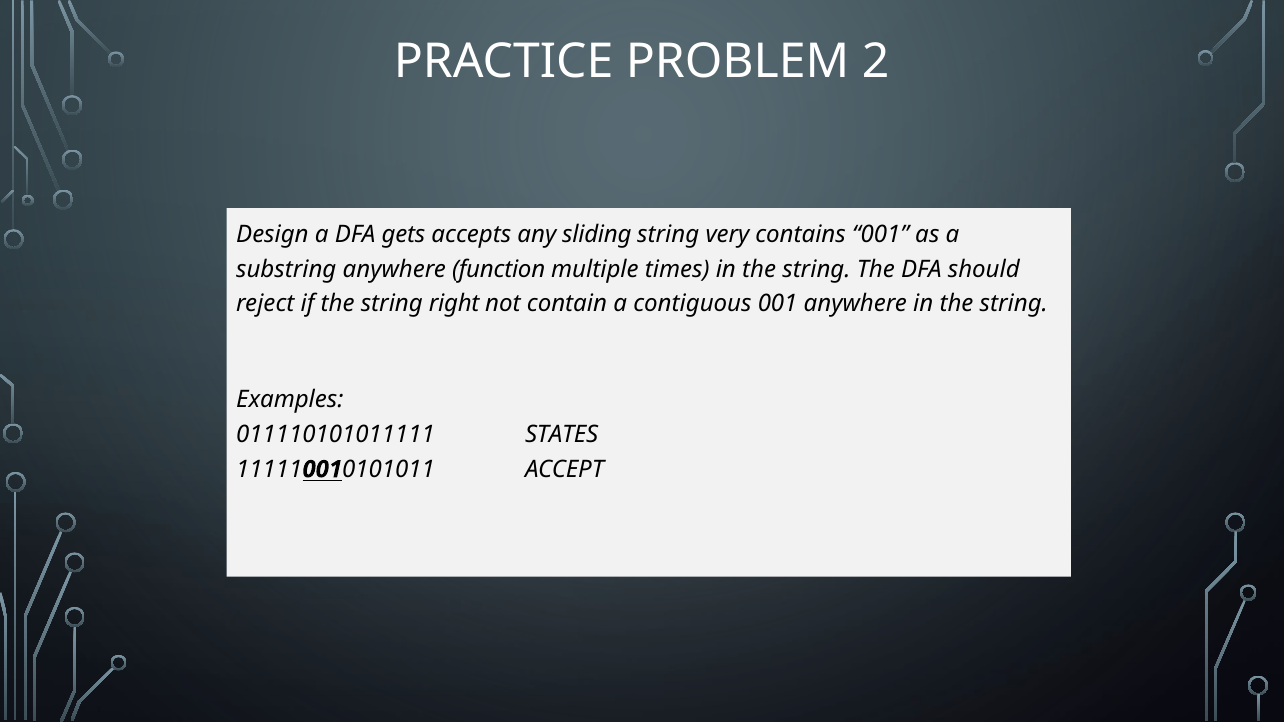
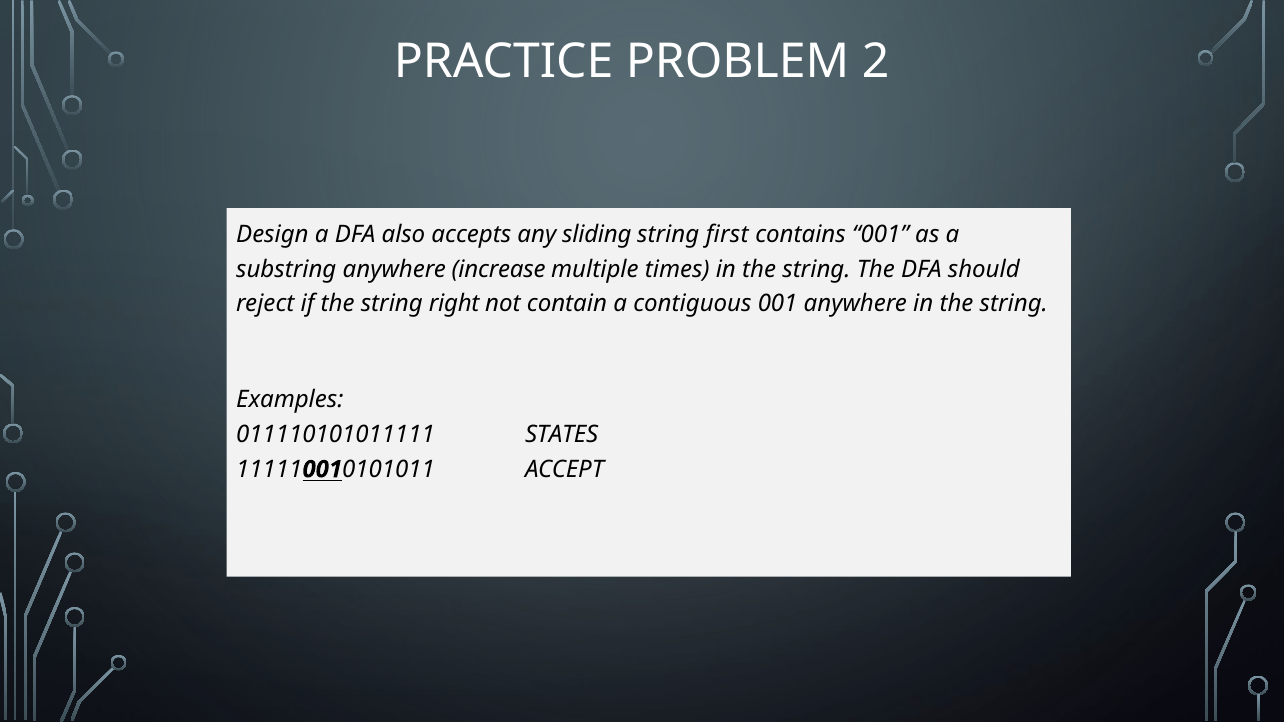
gets: gets -> also (403, 235)
very: very -> first (727, 235)
function: function -> increase (499, 269)
